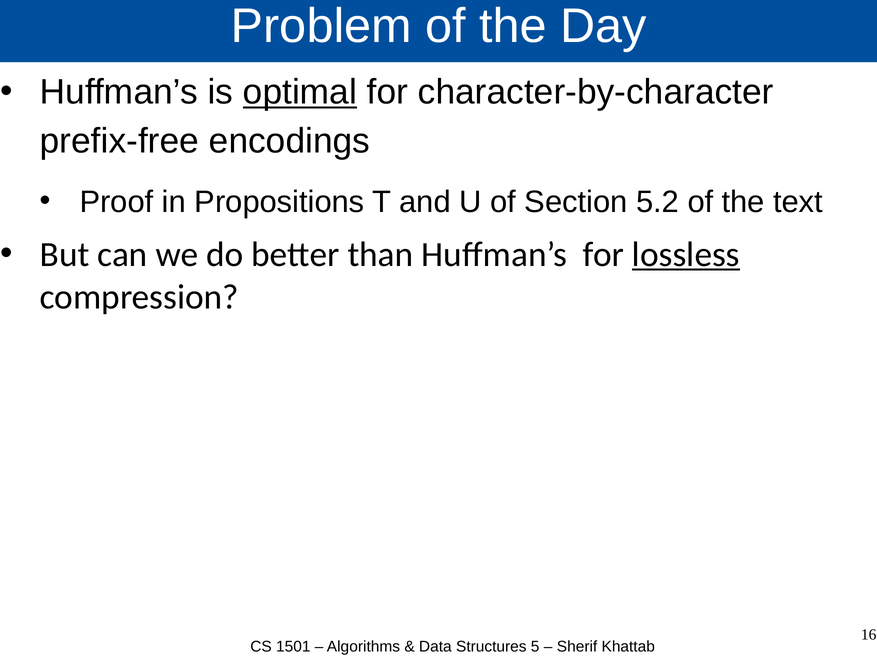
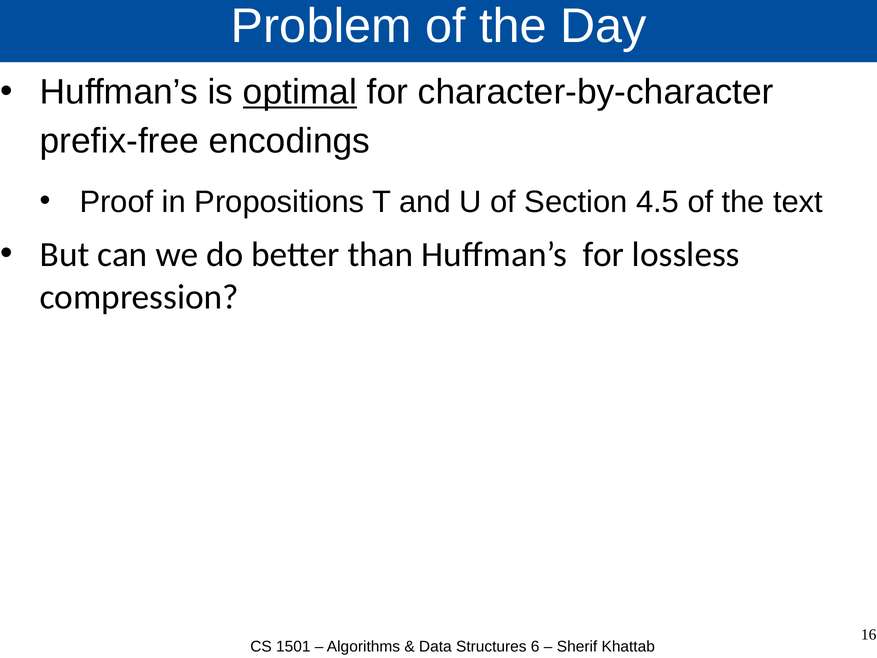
5.2: 5.2 -> 4.5 (658, 202)
lossless underline: present -> none (686, 255)
5: 5 -> 6 (535, 647)
